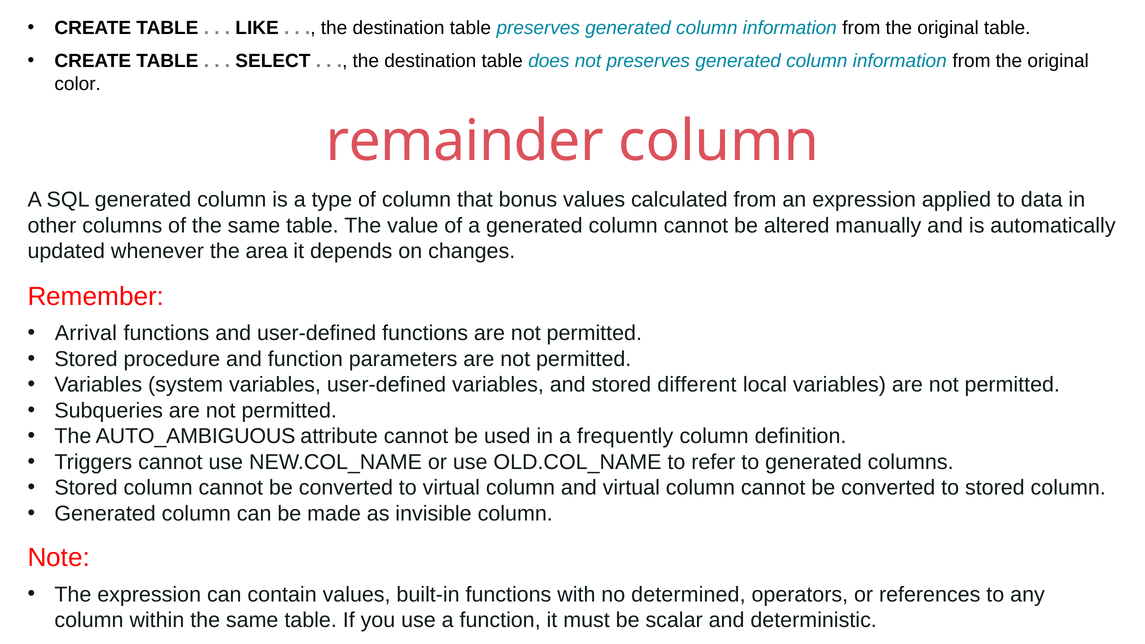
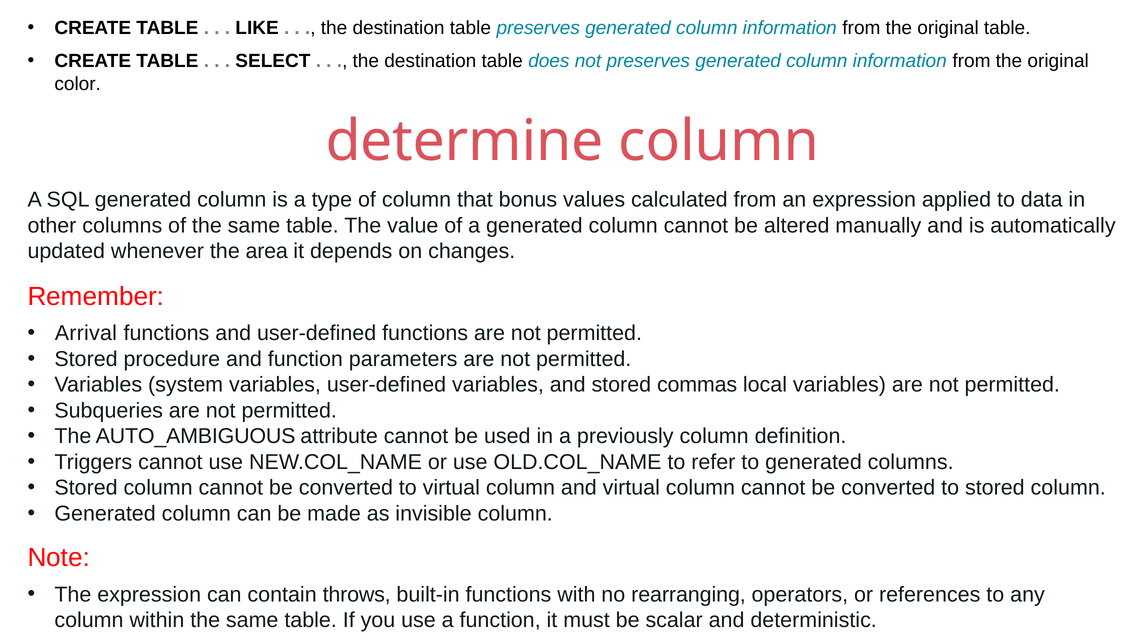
remainder: remainder -> determine (465, 141)
different: different -> commas (697, 385)
frequently: frequently -> previously (625, 436)
contain values: values -> throws (357, 594)
determined: determined -> rearranging (689, 594)
